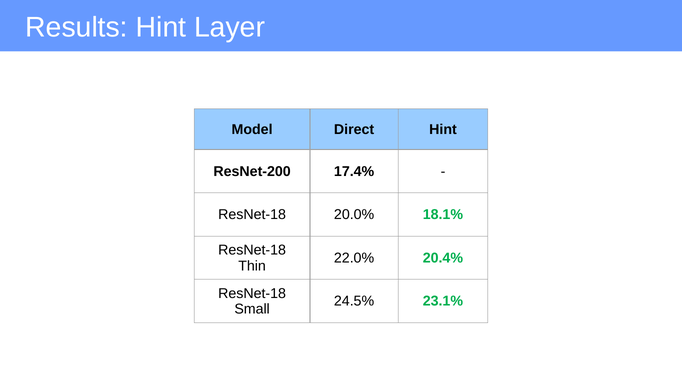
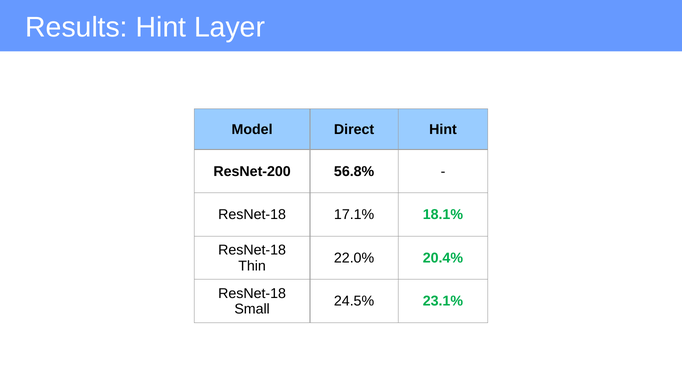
17.4%: 17.4% -> 56.8% (354, 171)
20.0%: 20.0% -> 17.1% (354, 214)
